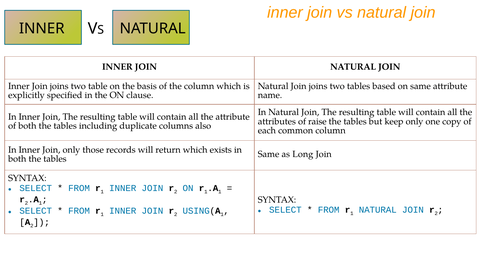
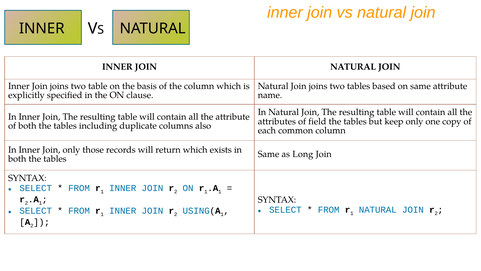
raise: raise -> field (317, 121)
